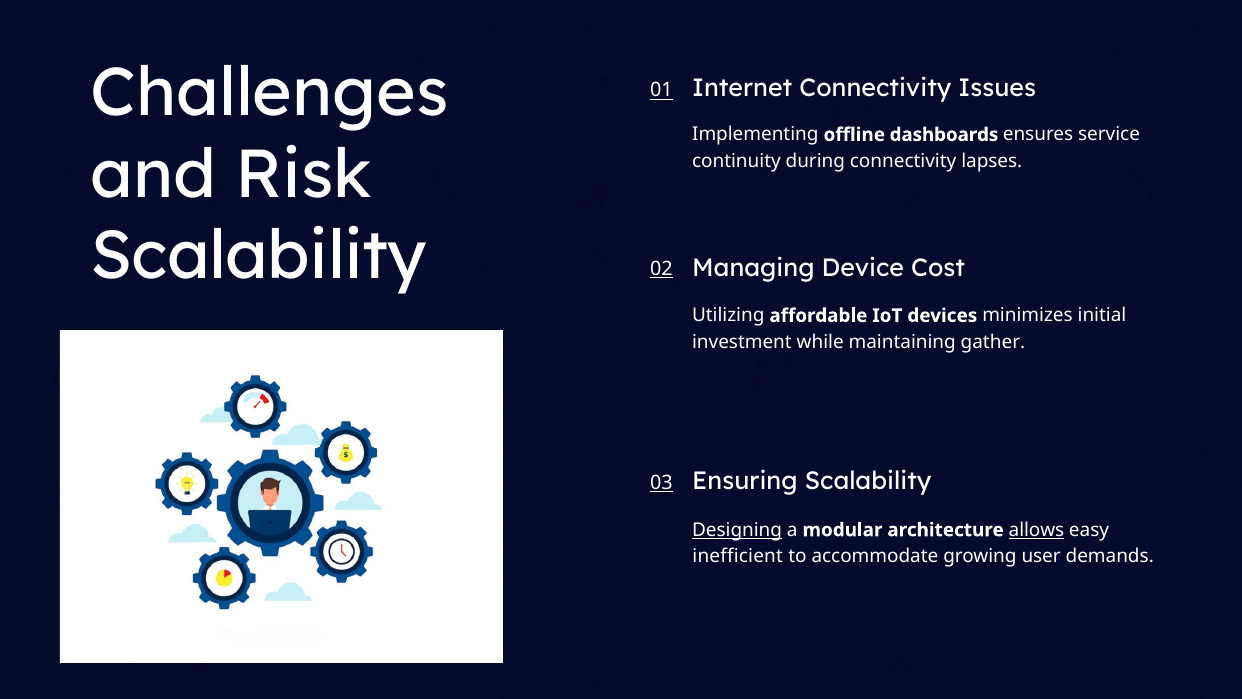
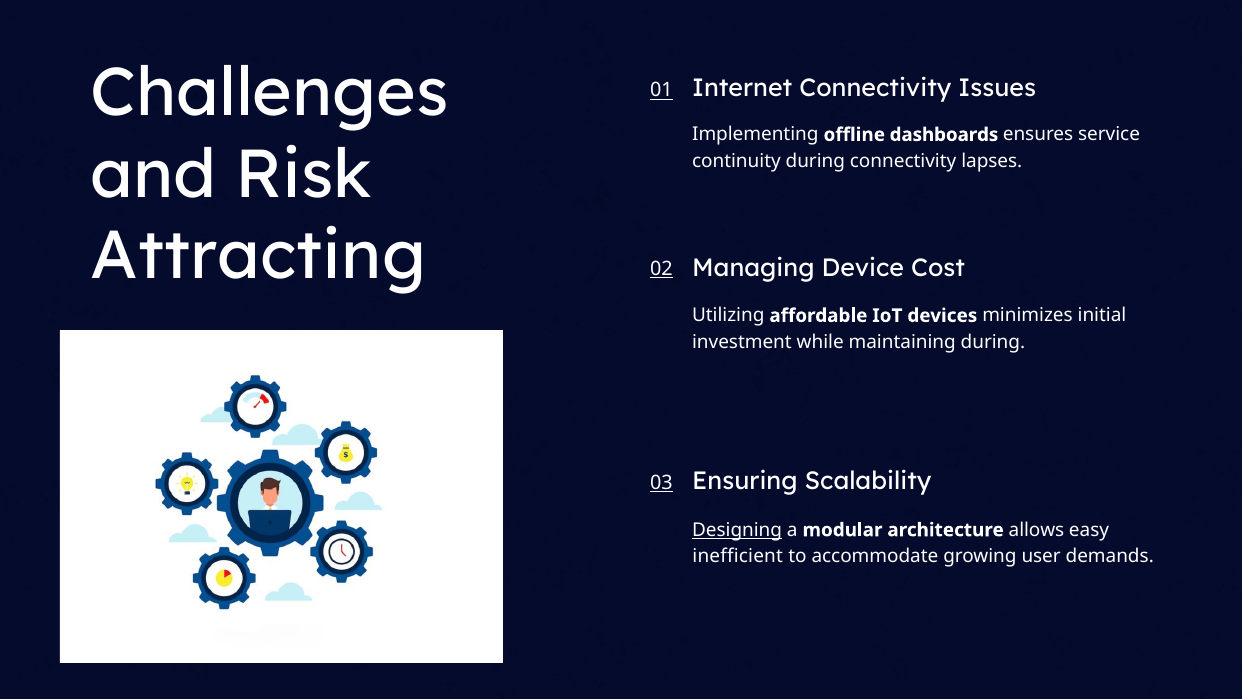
Scalability: Scalability -> Attracting (258, 256)
maintaining gather: gather -> during (993, 342)
allows underline: present -> none (1036, 530)
